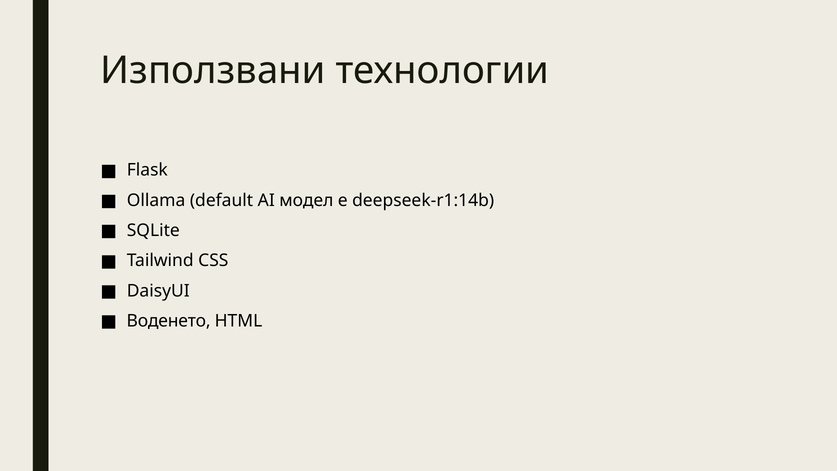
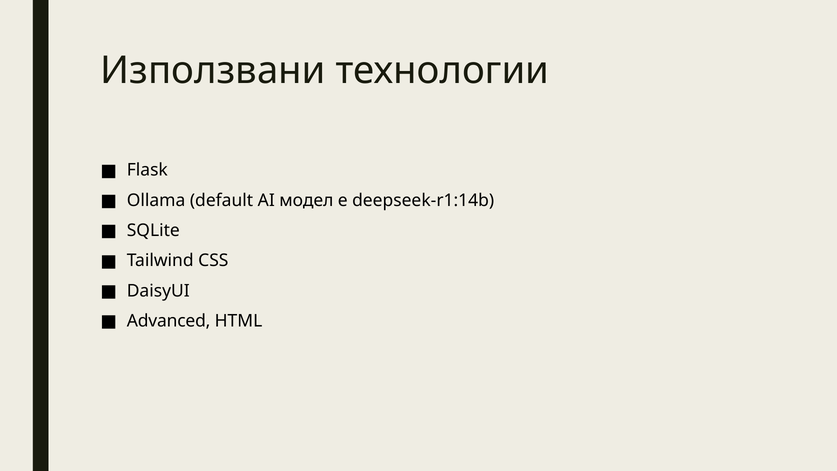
Воденето: Воденето -> Advanced (169, 321)
